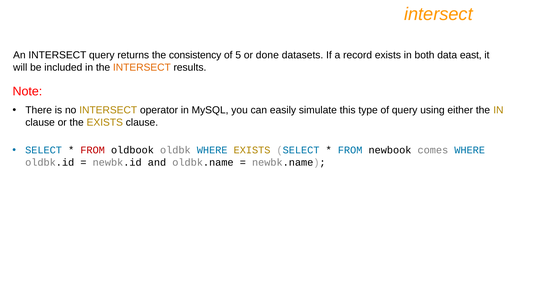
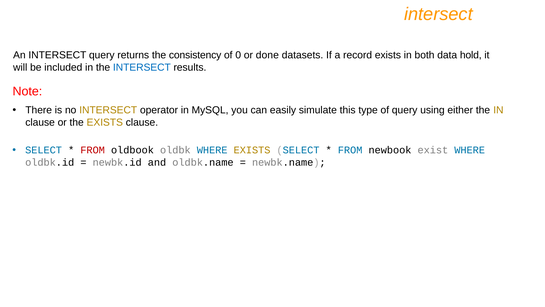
5: 5 -> 0 (238, 55)
east: east -> hold (471, 55)
INTERSECT colour: orange -> blue (142, 67)
comes: comes -> exist (433, 150)
